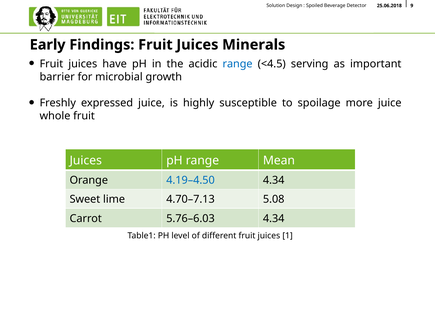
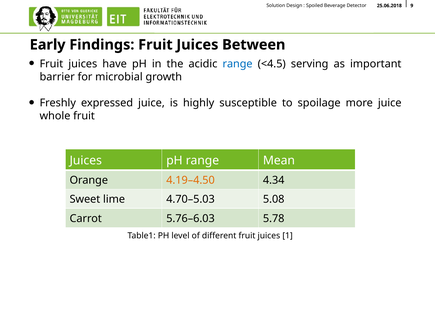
Minerals: Minerals -> Between (254, 45)
4.19–4.50 colour: blue -> orange (191, 180)
4.70–7.13: 4.70–7.13 -> 4.70–5.03 (191, 200)
5.76–6.03 4.34: 4.34 -> 5.78 (274, 219)
